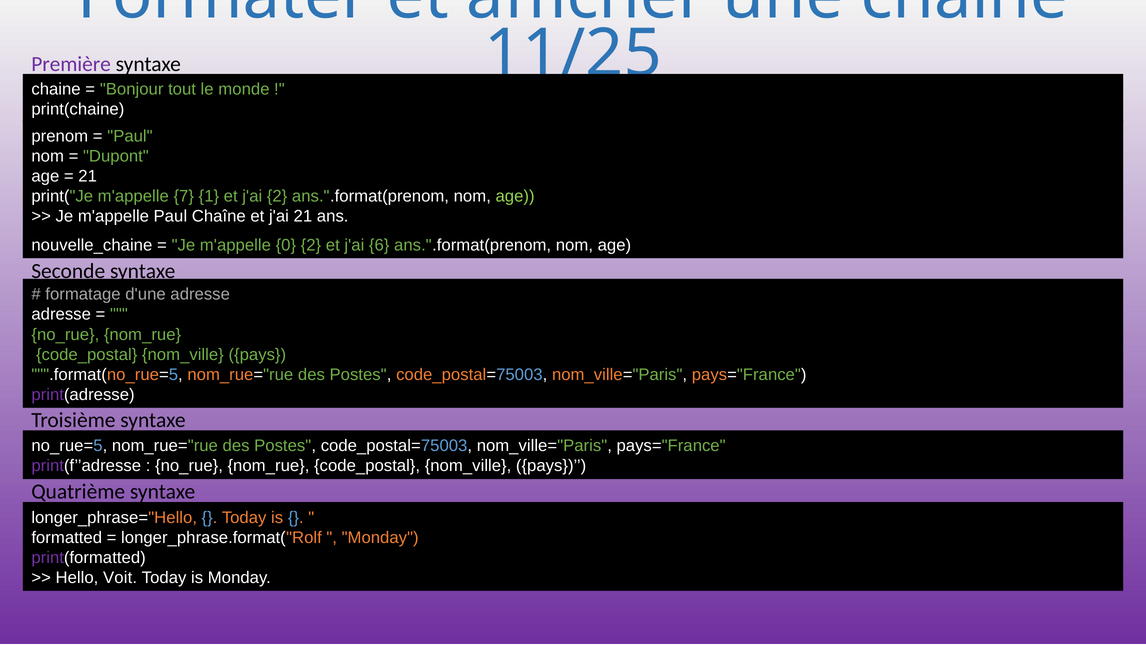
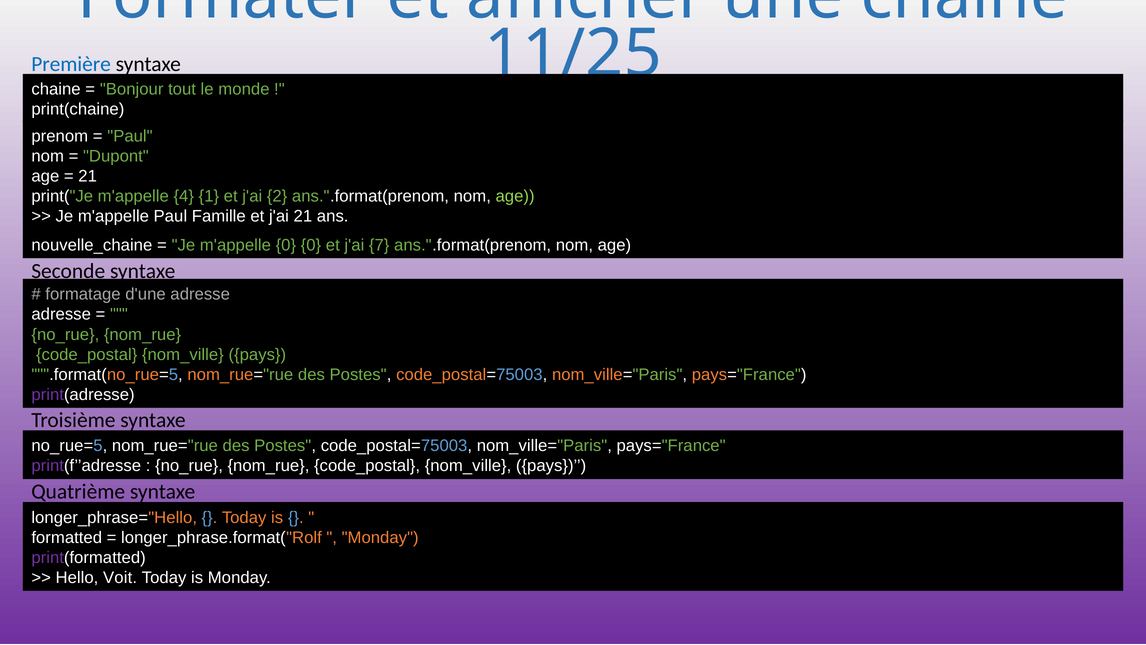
Première colour: purple -> blue (71, 64)
7: 7 -> 4 (184, 196)
Chaîne: Chaîne -> Famille (219, 216)
0 2: 2 -> 0 (311, 245)
6: 6 -> 7 (379, 245)
